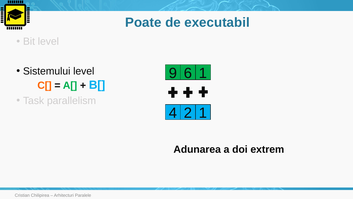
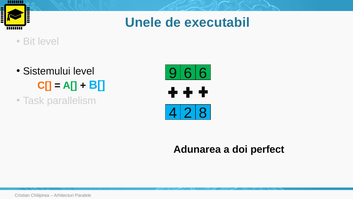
Poate: Poate -> Unele (143, 22)
6 1: 1 -> 6 (203, 73)
2 1: 1 -> 8 (203, 113)
extrem: extrem -> perfect (267, 149)
